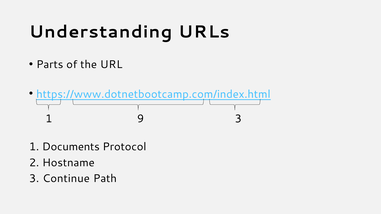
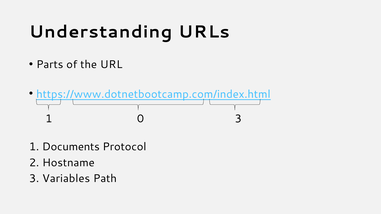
9: 9 -> 0 (140, 119)
Continue: Continue -> Variables (66, 179)
